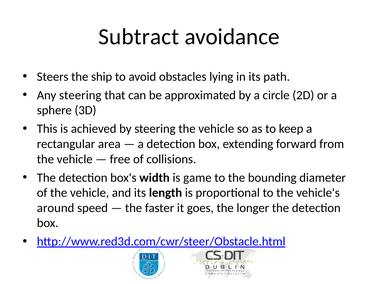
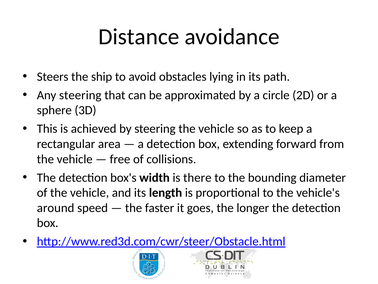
Subtract: Subtract -> Distance (139, 37)
game: game -> there (197, 177)
